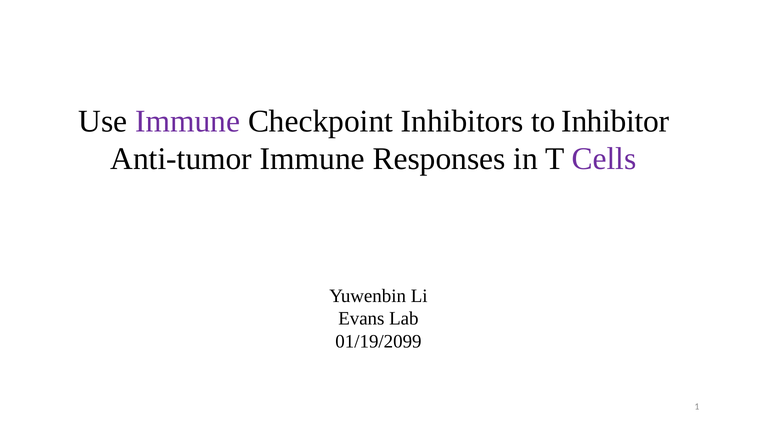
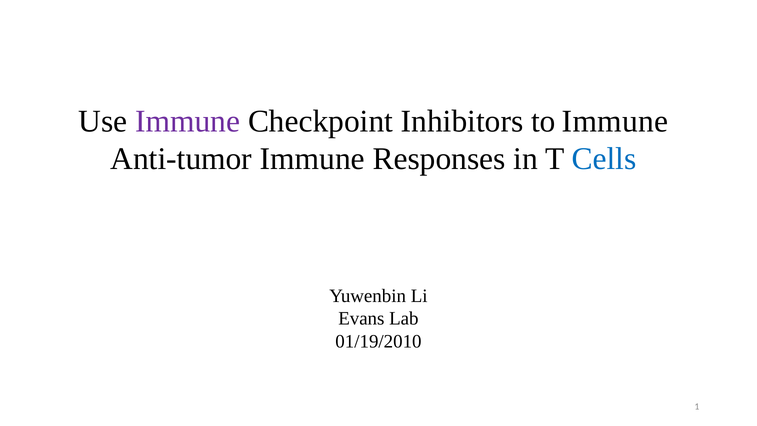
to Inhibitor: Inhibitor -> Immune (615, 121)
Cells colour: purple -> blue (604, 159)
01/19/2099: 01/19/2099 -> 01/19/2010 (378, 341)
